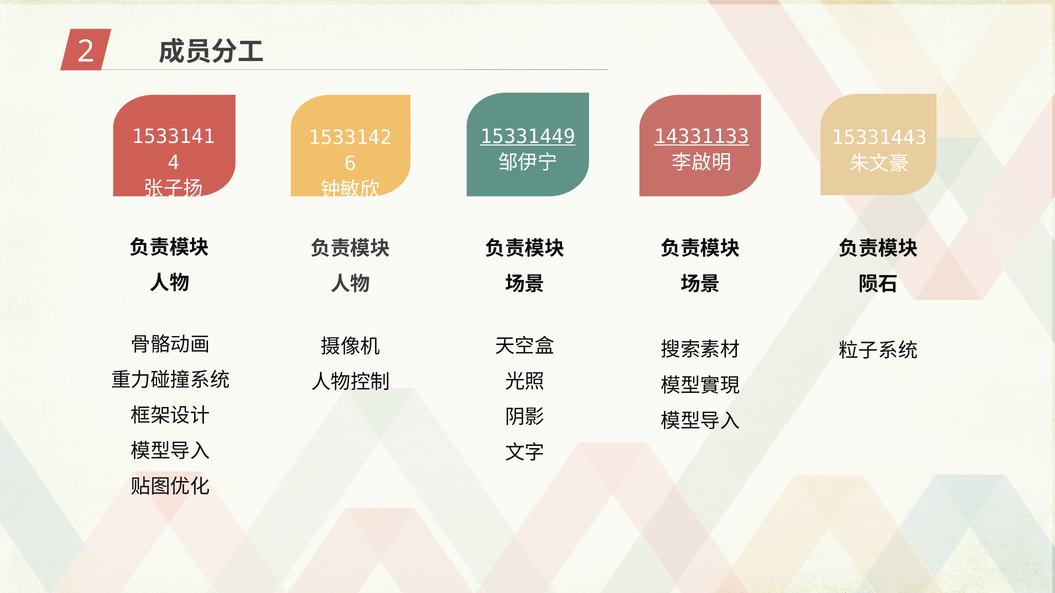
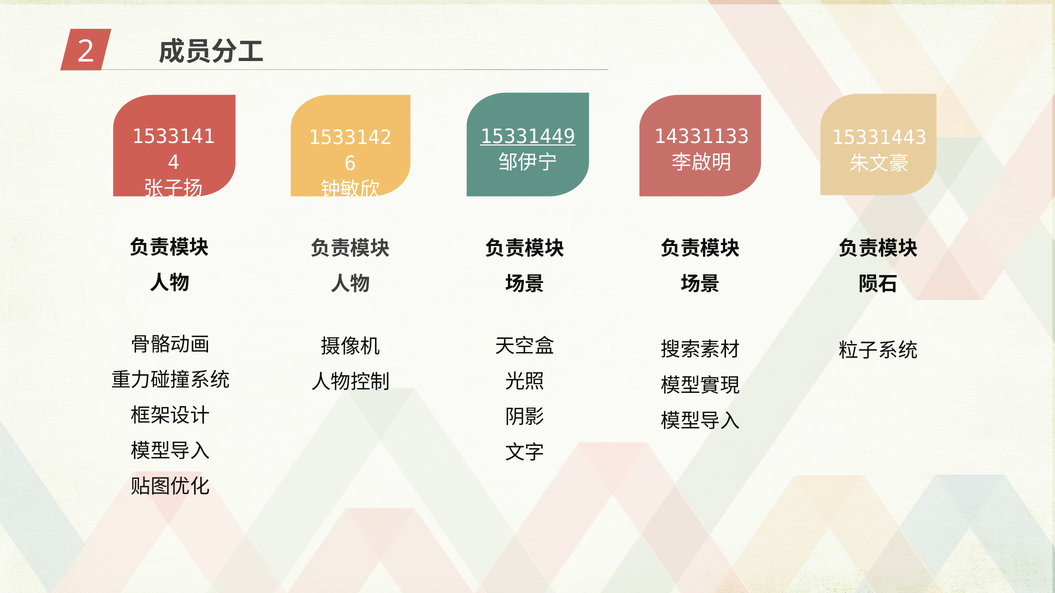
14331133 underline: present -> none (702, 137)
